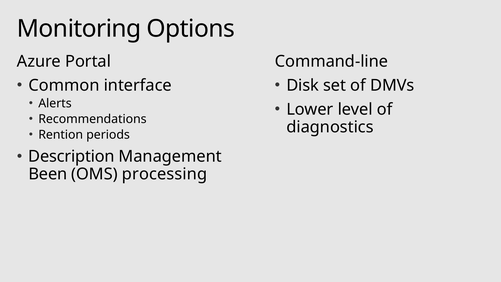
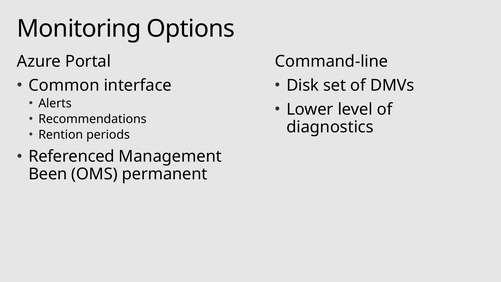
Description: Description -> Referenced (71, 156)
processing: processing -> permanent (165, 174)
